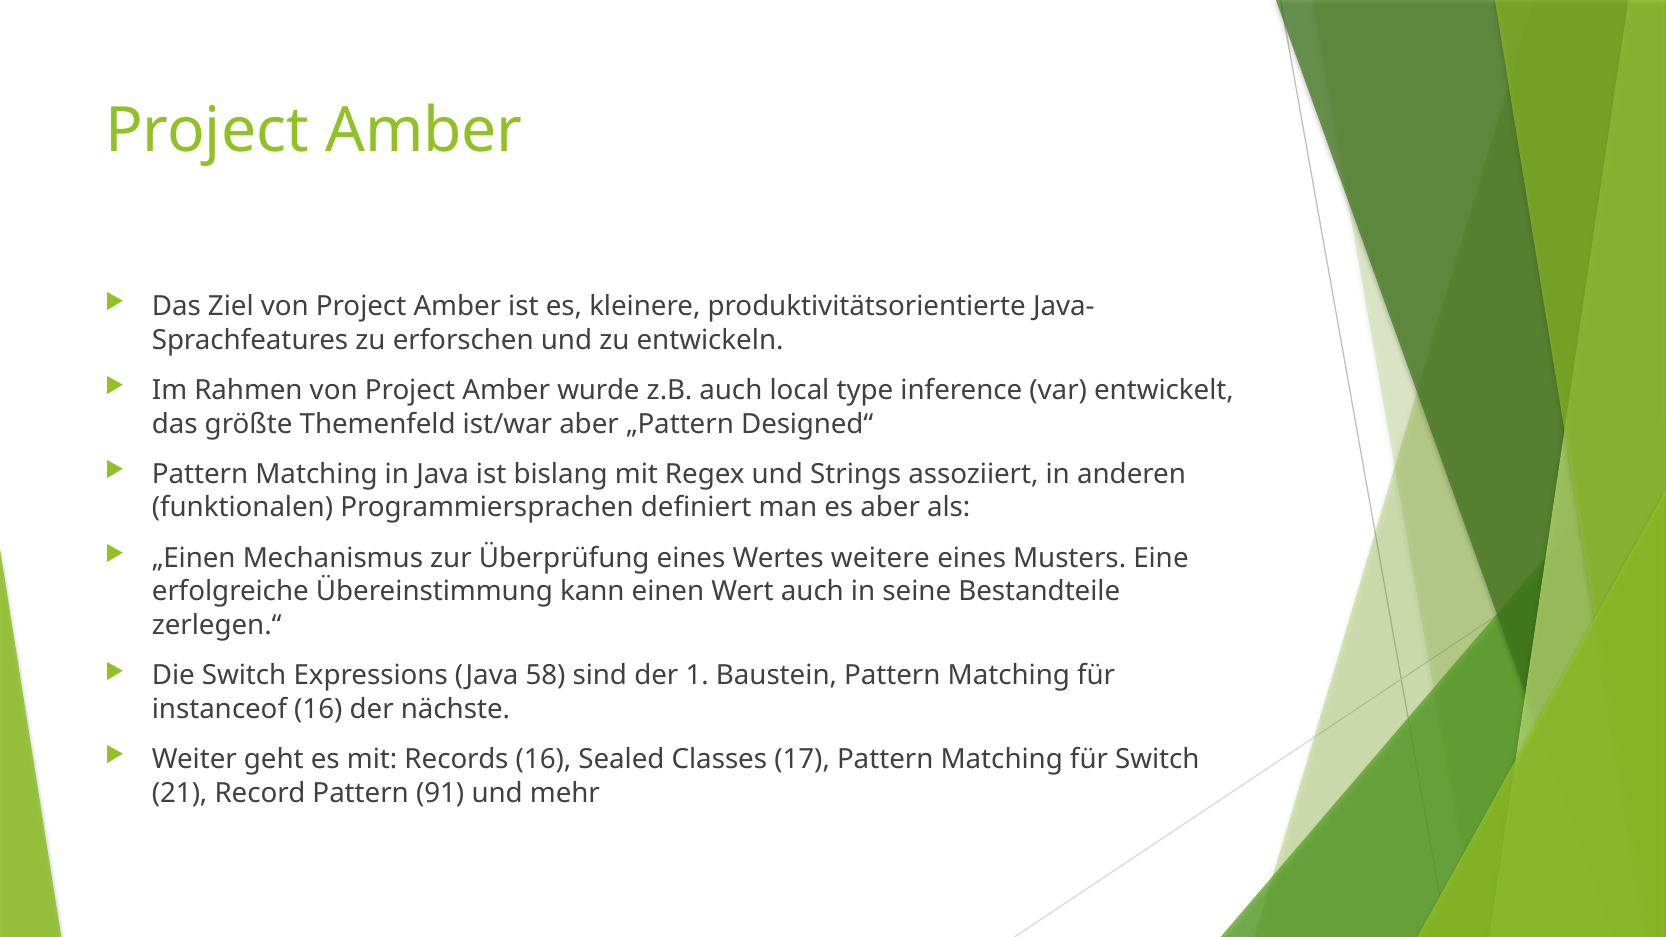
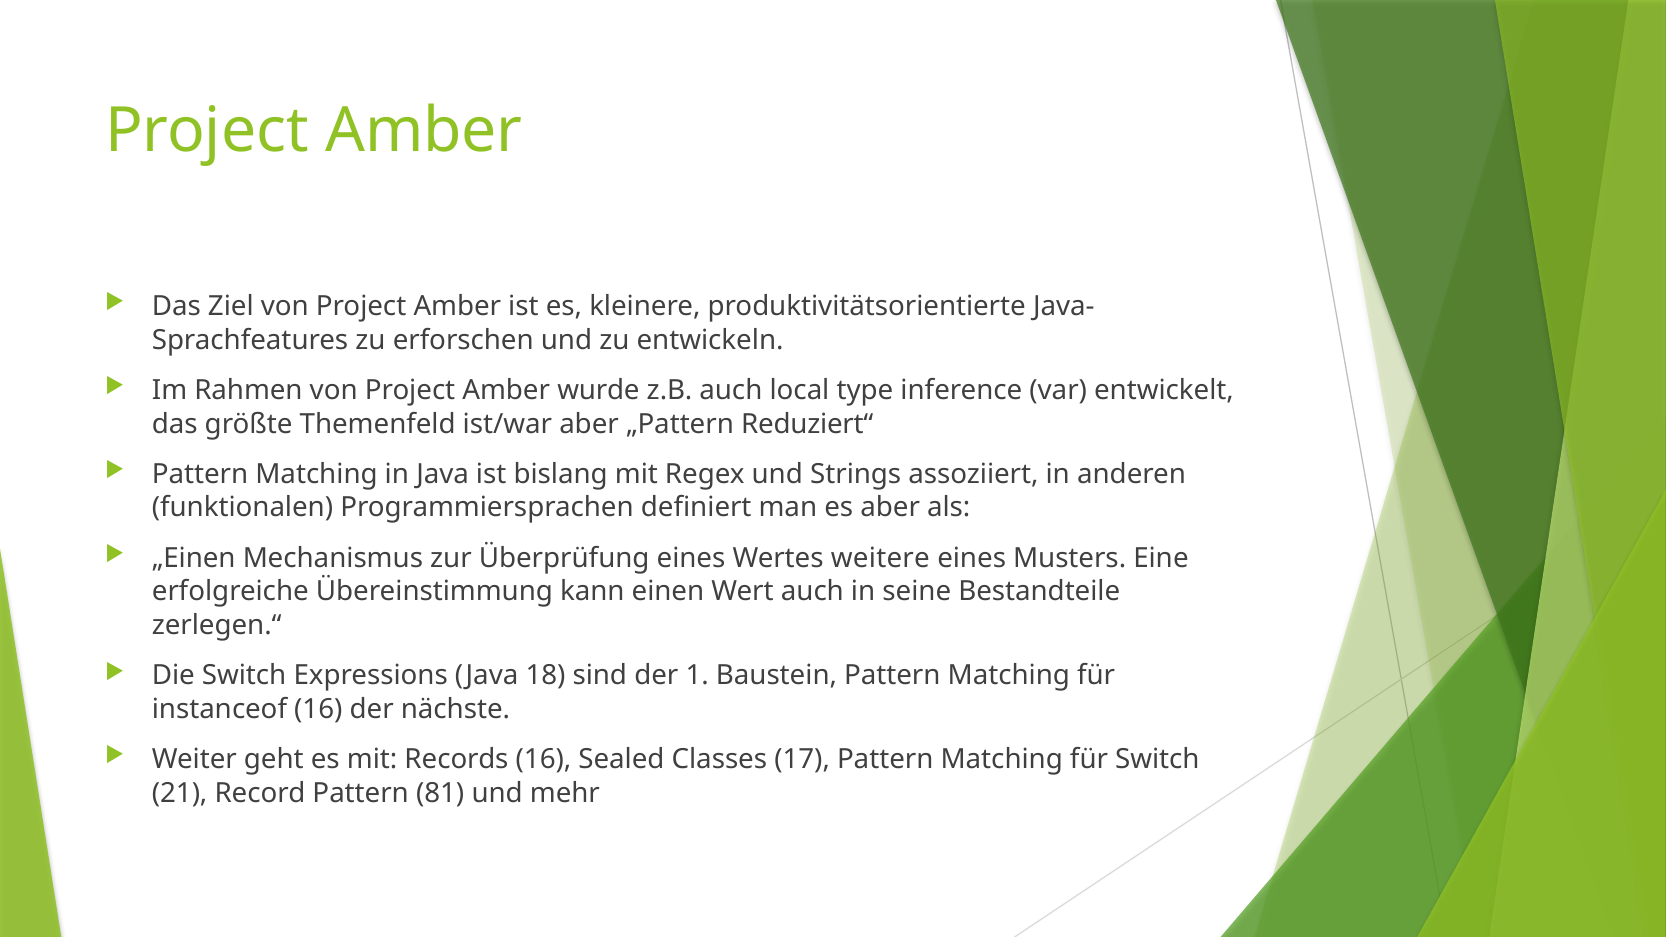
Designed“: Designed“ -> Reduziert“ (807, 424)
58: 58 -> 18 (546, 676)
91: 91 -> 81 (440, 793)
